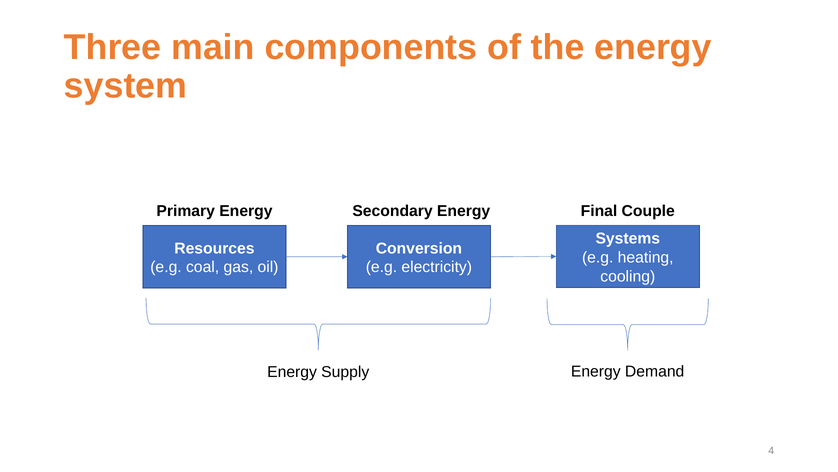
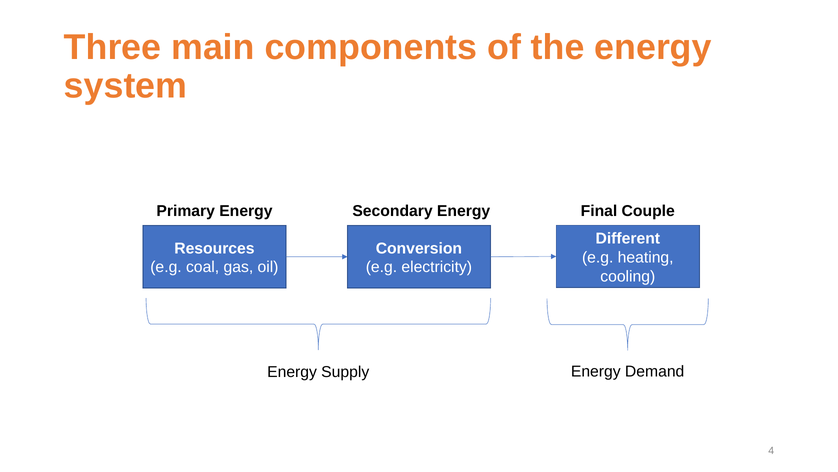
Systems: Systems -> Different (628, 238)
